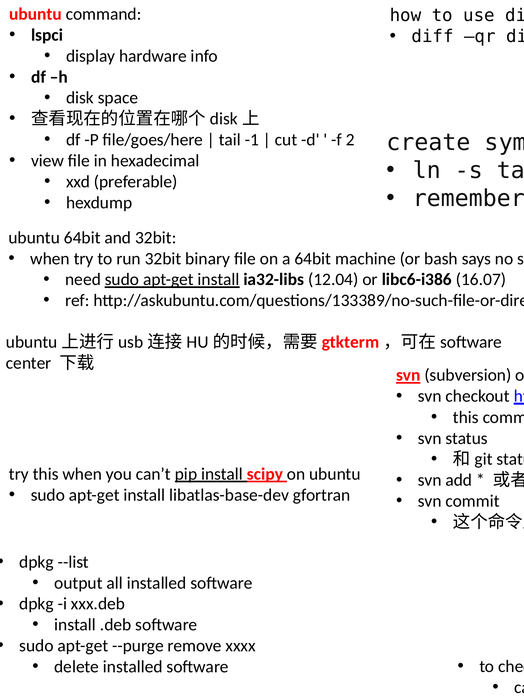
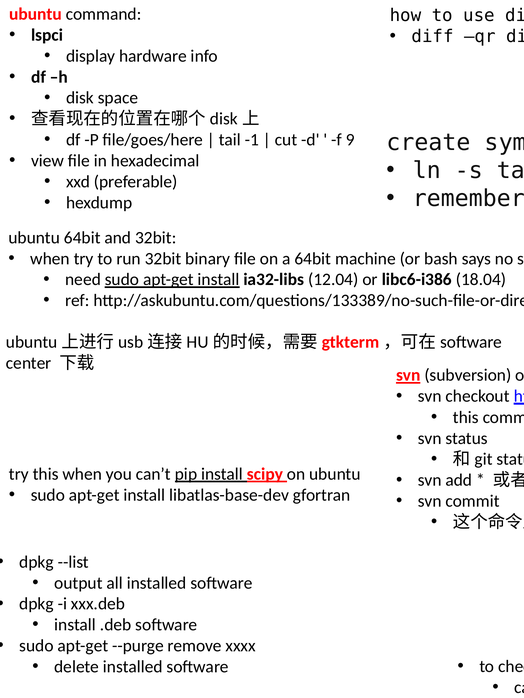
2: 2 -> 9 (350, 140)
16.07: 16.07 -> 18.04 (481, 280)
